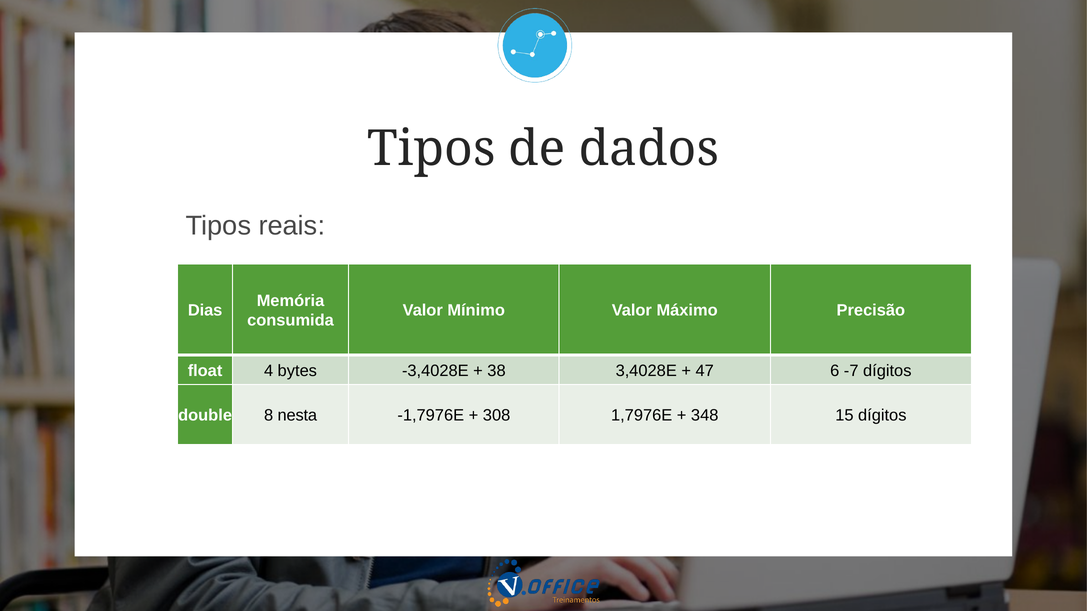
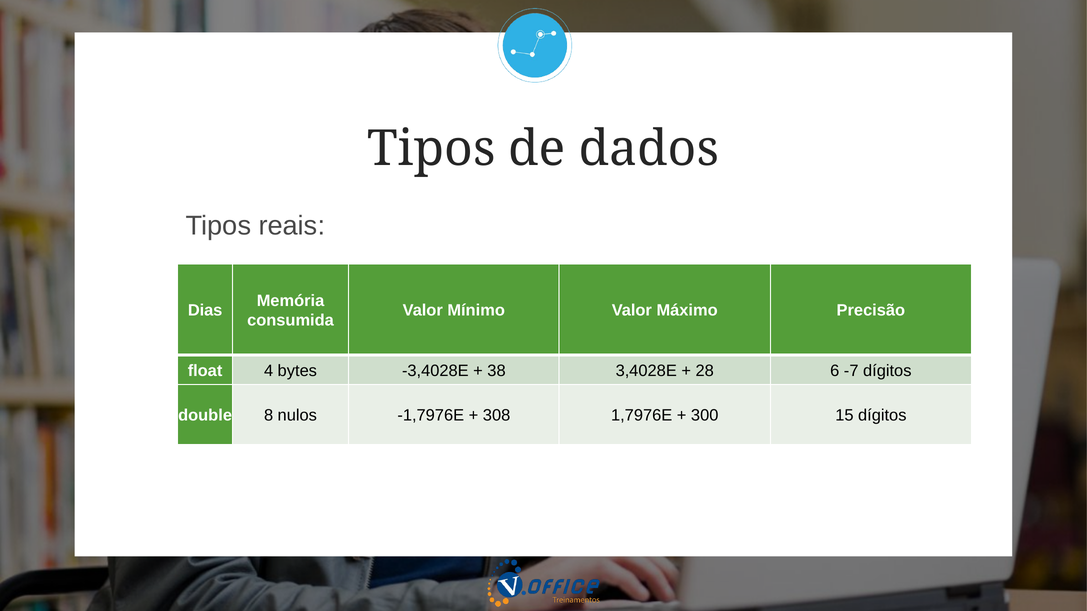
47: 47 -> 28 (705, 371)
nesta: nesta -> nulos (297, 416)
348: 348 -> 300 (705, 416)
